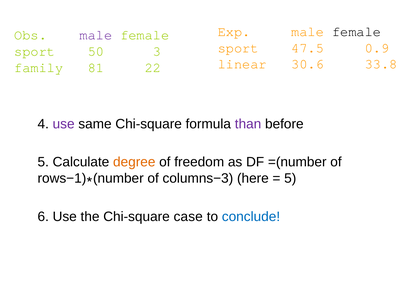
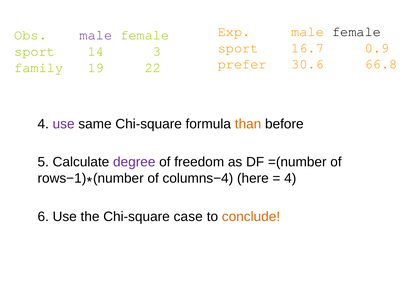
47.5: 47.5 -> 16.7 (308, 48)
50: 50 -> 14 (96, 51)
linear: linear -> prefer (242, 64)
33.8: 33.8 -> 66.8 (381, 64)
81: 81 -> 19 (96, 68)
than colour: purple -> orange (248, 124)
degree colour: orange -> purple (134, 162)
columns−3: columns−3 -> columns−4 (198, 178)
5: 5 -> 4 (290, 178)
conclude colour: blue -> orange (251, 217)
